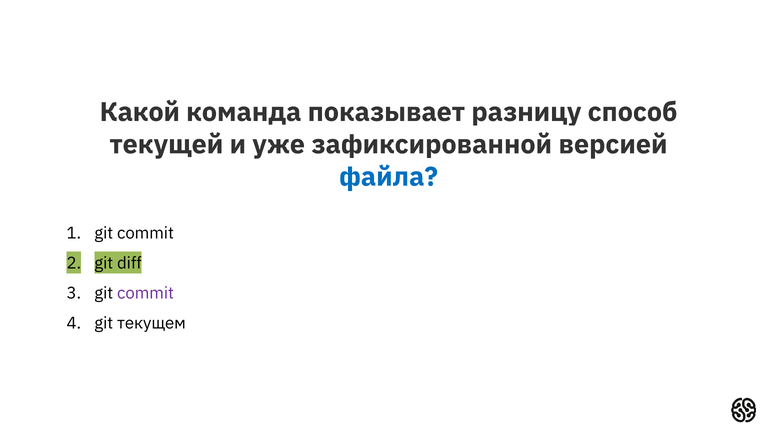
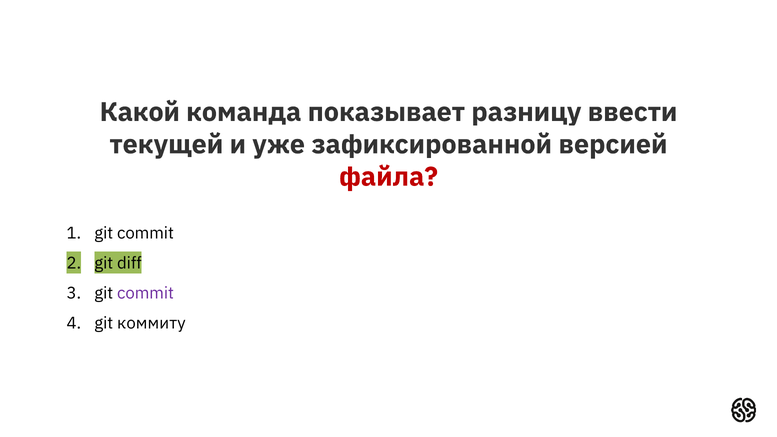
способ: способ -> ввести (633, 112)
файла colour: blue -> red (389, 177)
текущем: текущем -> коммиту (151, 323)
